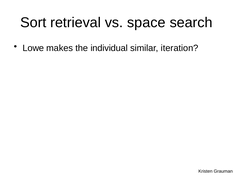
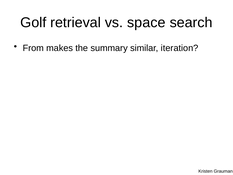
Sort: Sort -> Golf (33, 23)
Lowe: Lowe -> From (33, 48)
individual: individual -> summary (109, 48)
